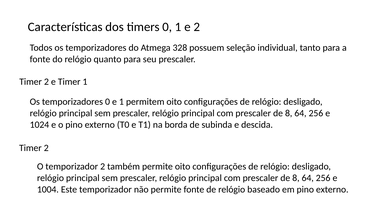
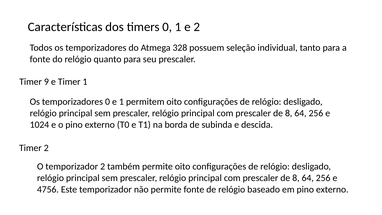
2: 2 -> 9 (46, 82)
1004: 1004 -> 4756 (48, 189)
